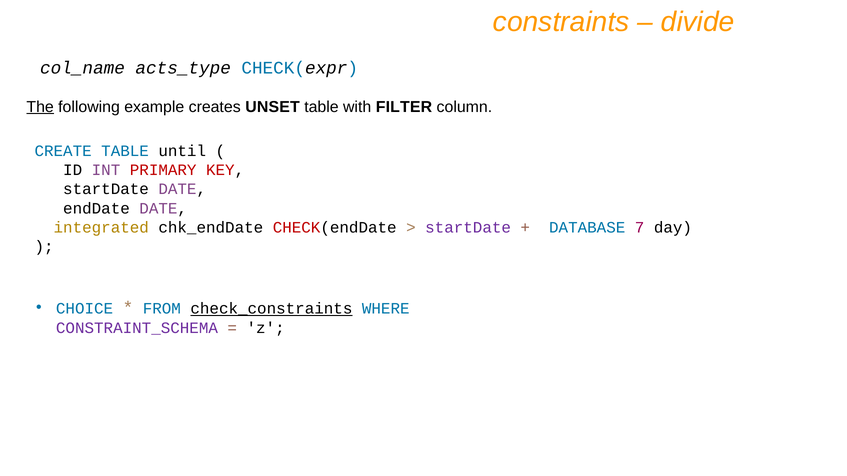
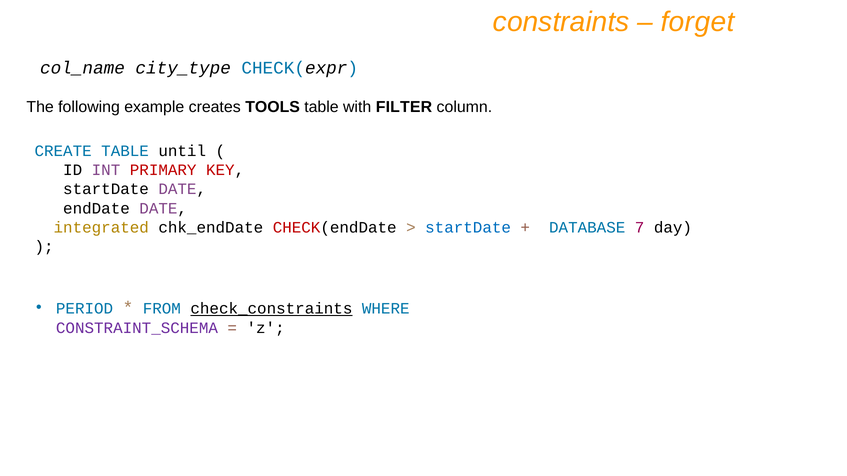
divide: divide -> forget (698, 22)
acts_type: acts_type -> city_type (183, 68)
The underline: present -> none (40, 107)
UNSET: UNSET -> TOOLS (273, 107)
startDate colour: purple -> blue (468, 228)
CHOICE: CHOICE -> PERIOD (85, 309)
